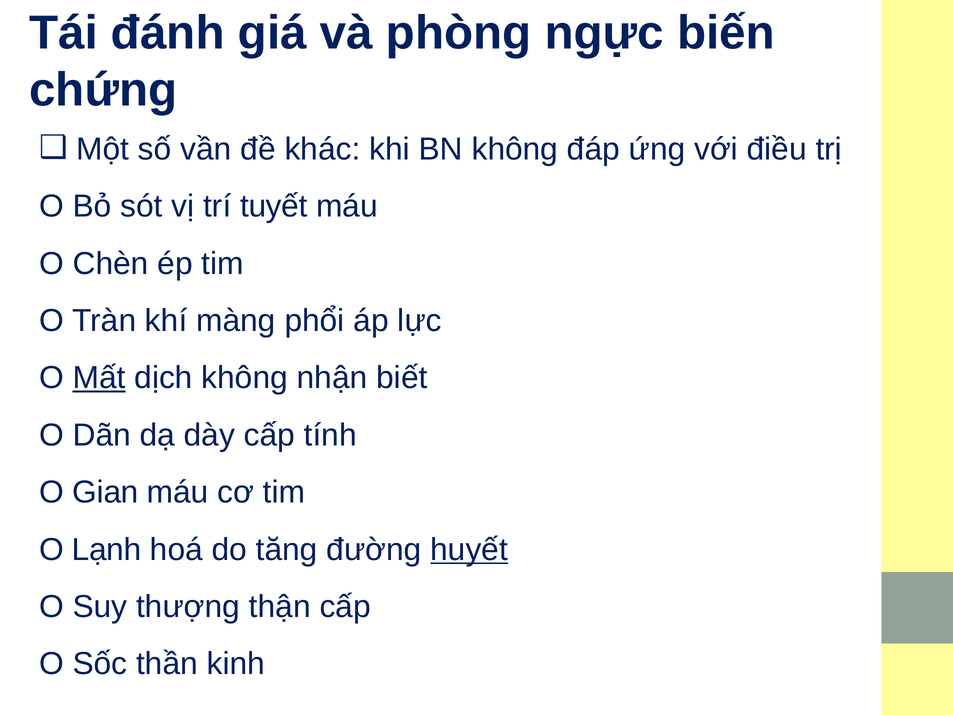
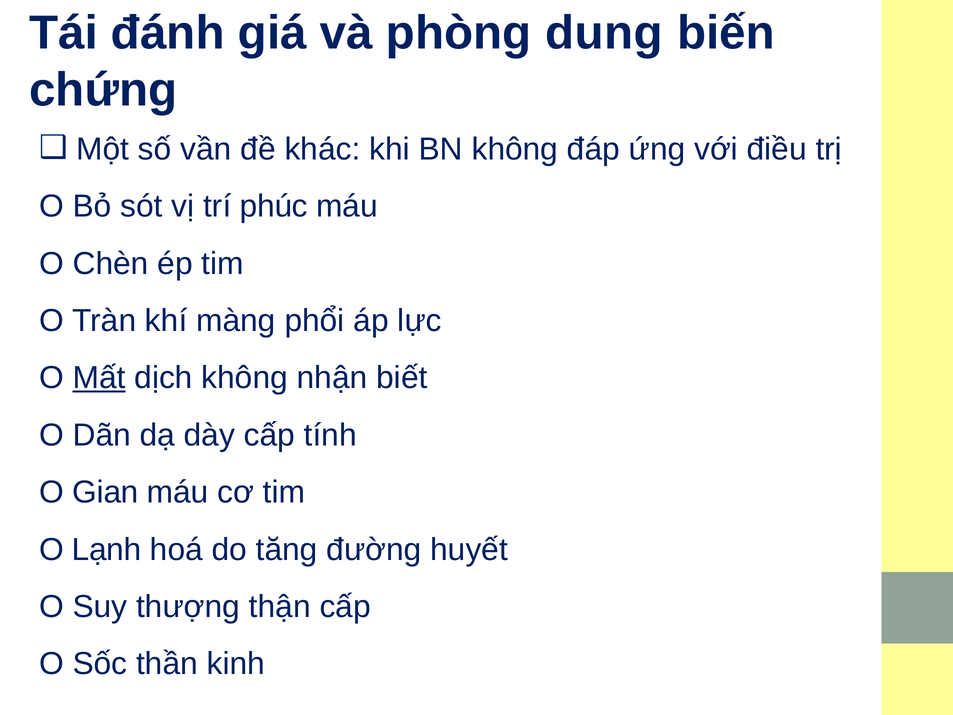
ngực: ngực -> dung (604, 33)
tuyết: tuyết -> phúc (274, 206)
huyết underline: present -> none (469, 549)
